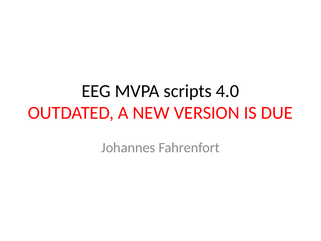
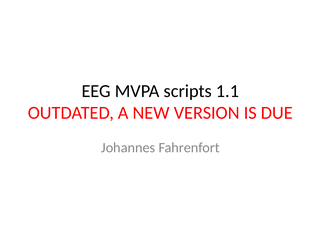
4.0: 4.0 -> 1.1 (228, 91)
